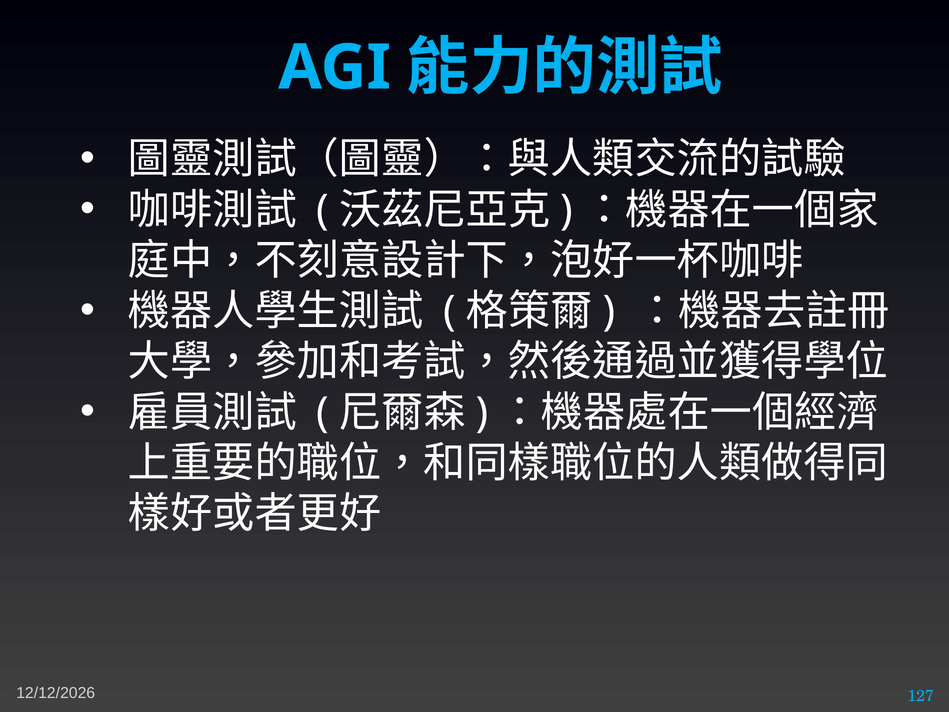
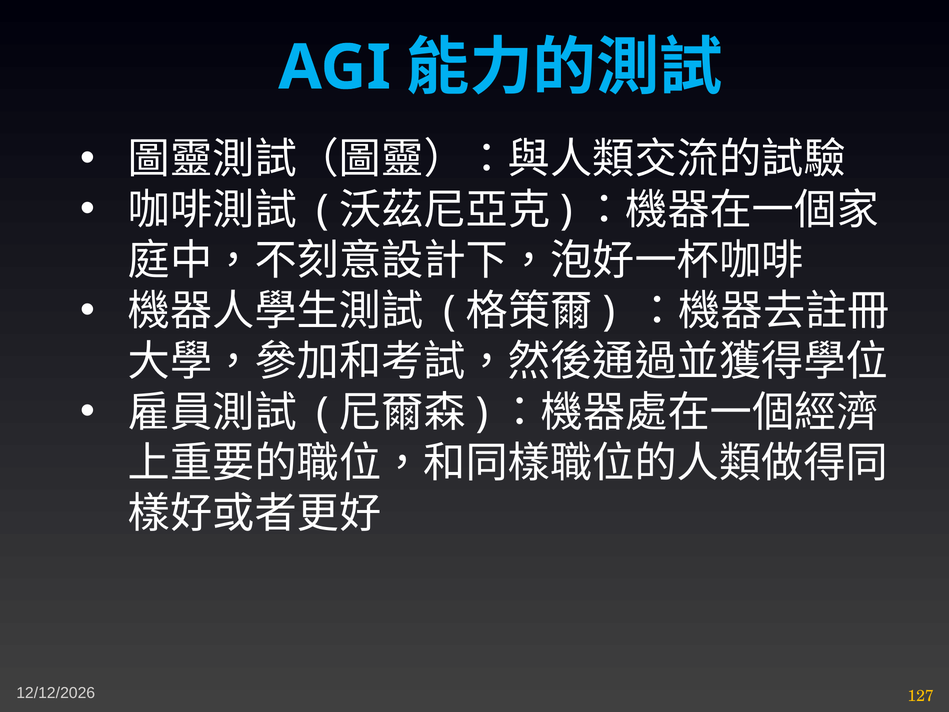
127 colour: light blue -> yellow (921, 696)
